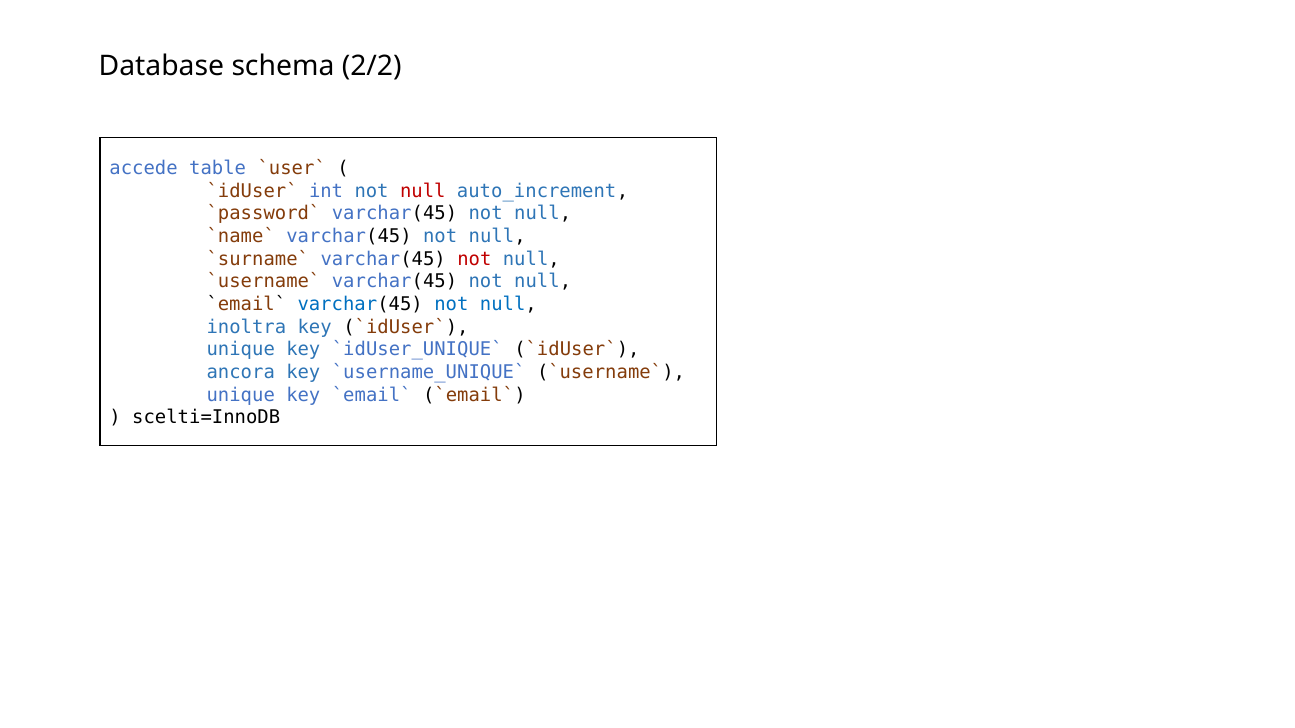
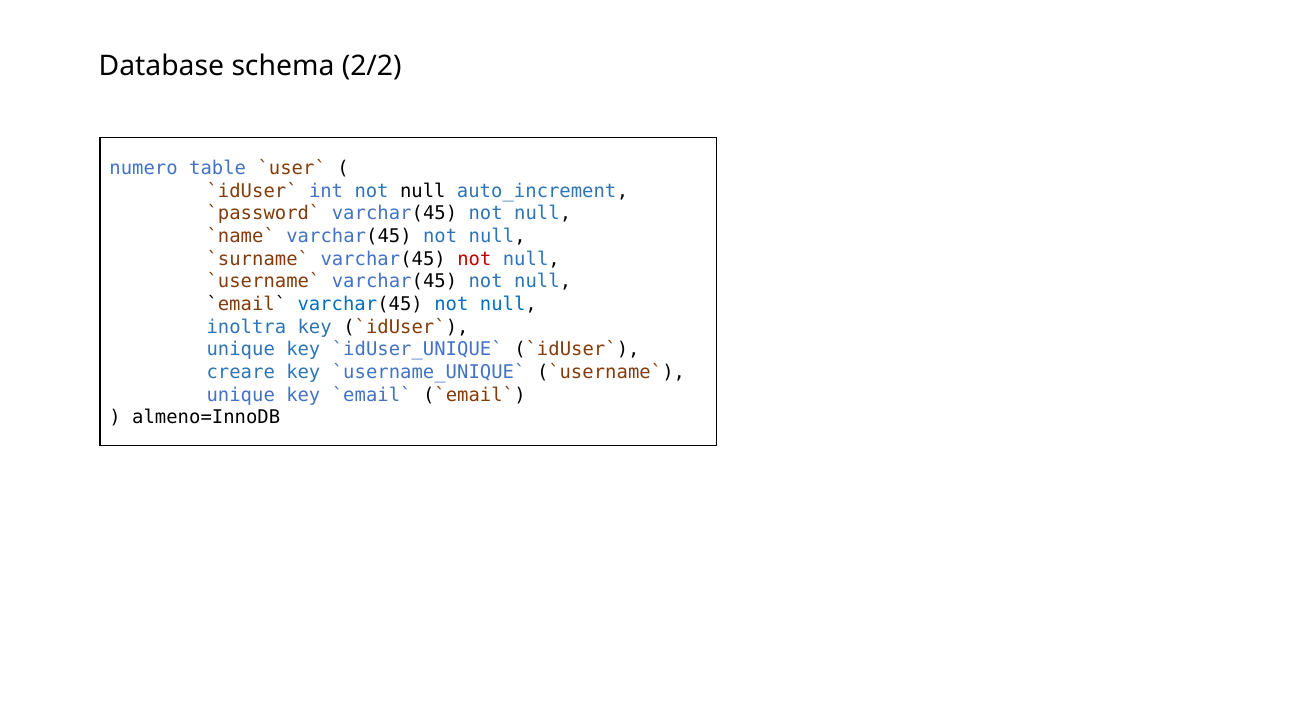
accede: accede -> numero (144, 168)
null colour: red -> black (423, 191)
ancora: ancora -> creare (241, 372)
scelti=InnoDB: scelti=InnoDB -> almeno=InnoDB (206, 418)
